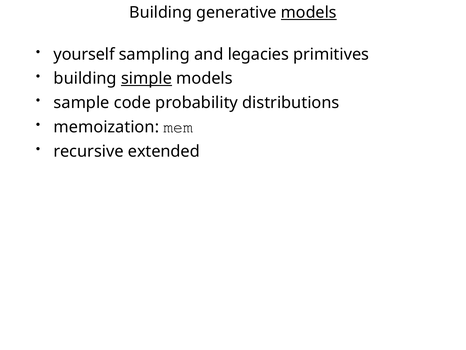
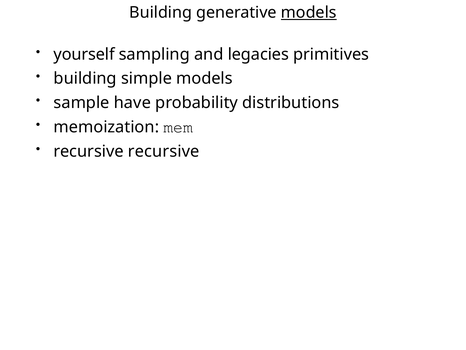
simple underline: present -> none (146, 78)
code: code -> have (132, 103)
recursive extended: extended -> recursive (164, 151)
